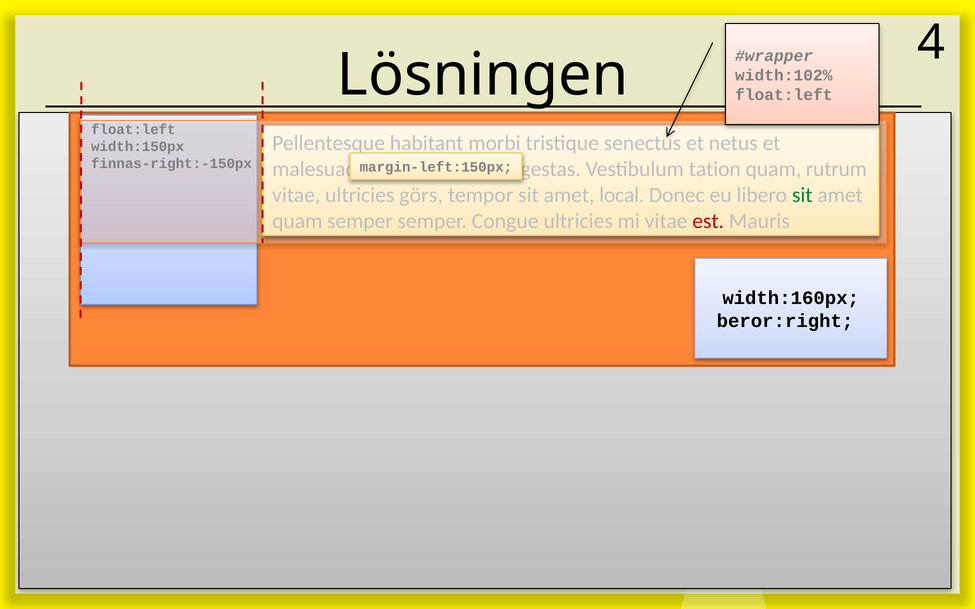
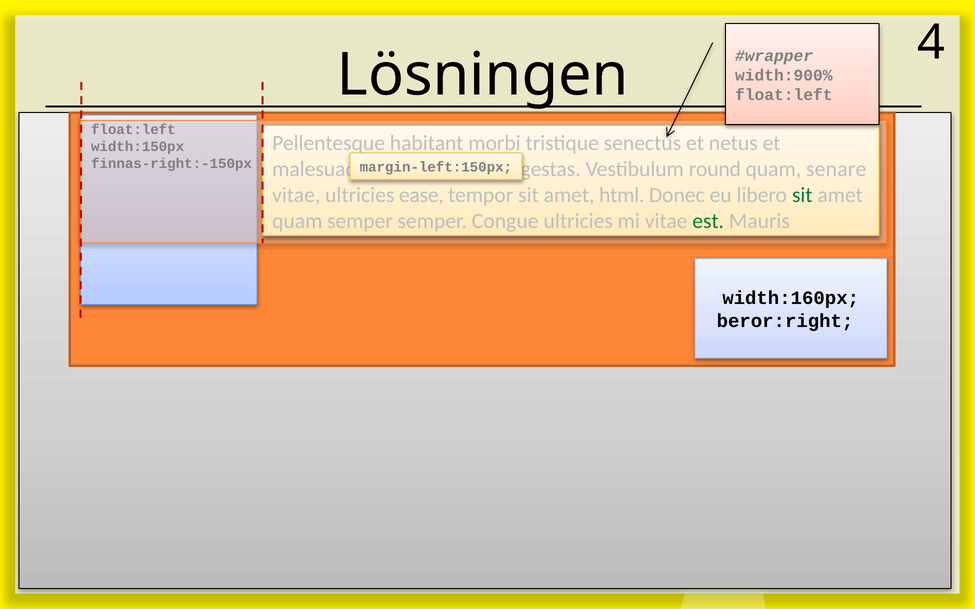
width:102%: width:102% -> width:900% (784, 75)
tation: tation -> round (715, 169)
rutrum: rutrum -> senare (836, 169)
görs: görs -> ease (421, 195)
local: local -> html (622, 195)
est colour: red -> green (708, 221)
